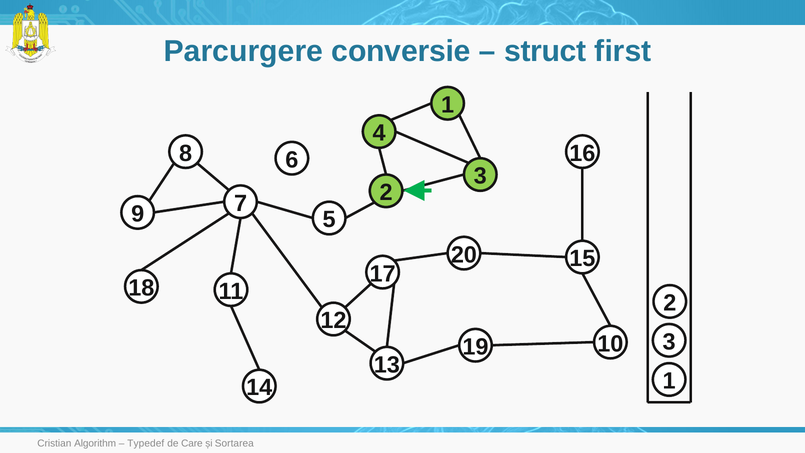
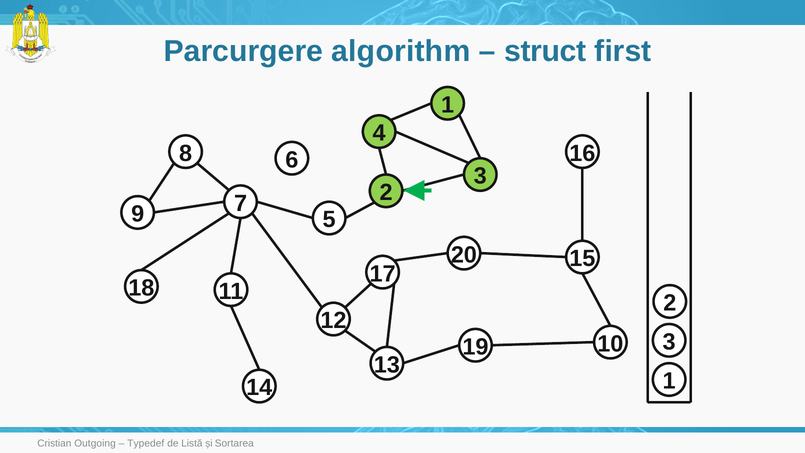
conversie: conversie -> algorithm (401, 51)
Algorithm: Algorithm -> Outgoing (95, 443)
Care: Care -> Listă (192, 443)
